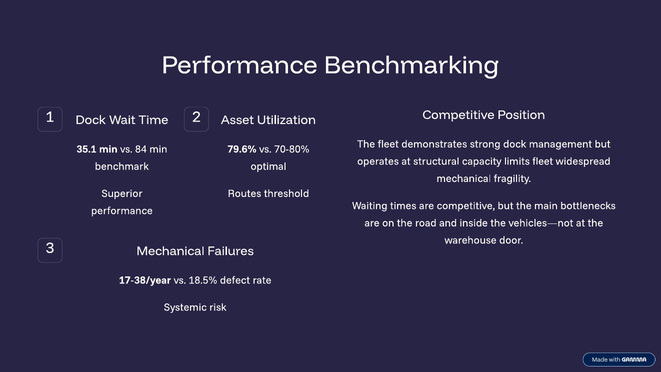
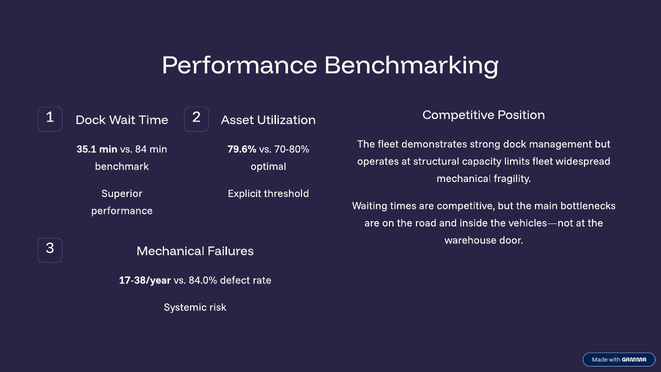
Routes: Routes -> Explicit (245, 193)
18.5%: 18.5% -> 84.0% (203, 280)
